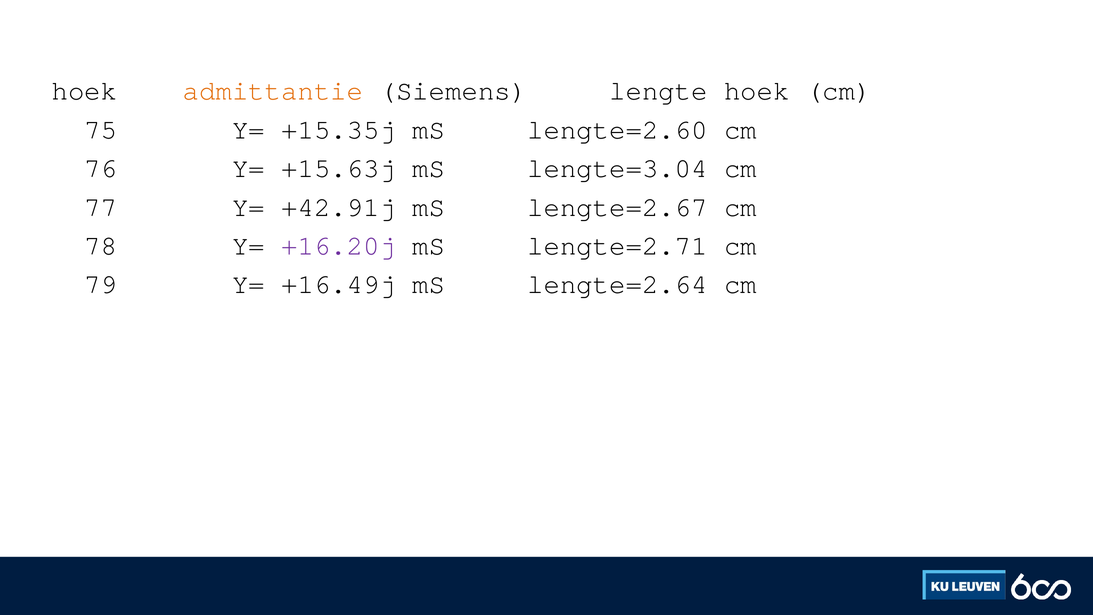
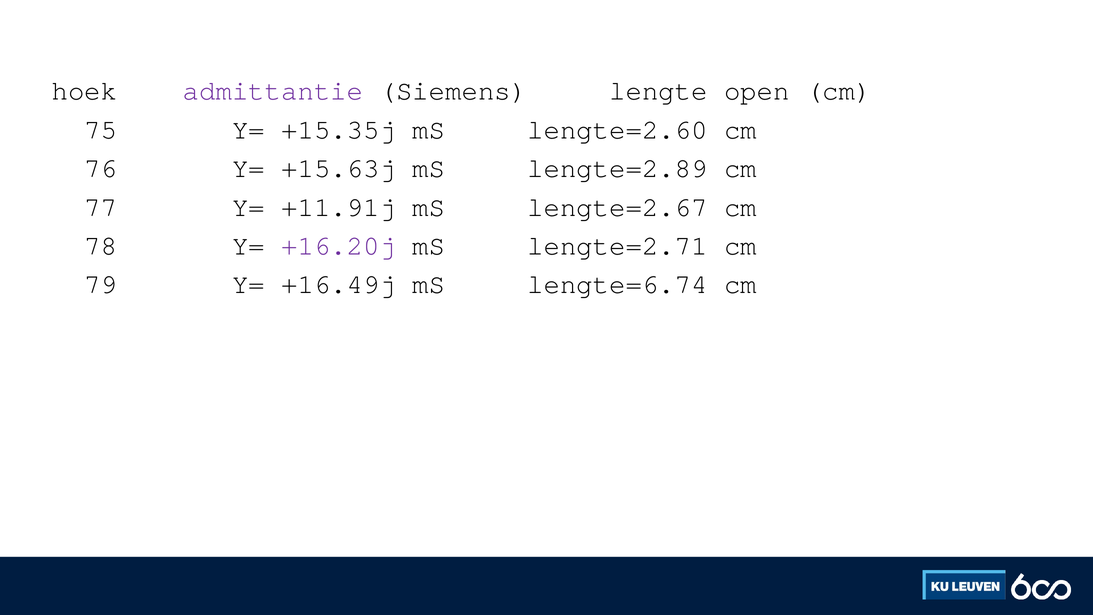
admittantie colour: orange -> purple (273, 91)
lengte hoek: hoek -> open (757, 91)
lengte=3.04: lengte=3.04 -> lengte=2.89 (617, 168)
+42.91j: +42.91j -> +11.91j (339, 207)
lengte=2.64: lengte=2.64 -> lengte=6.74 (617, 284)
